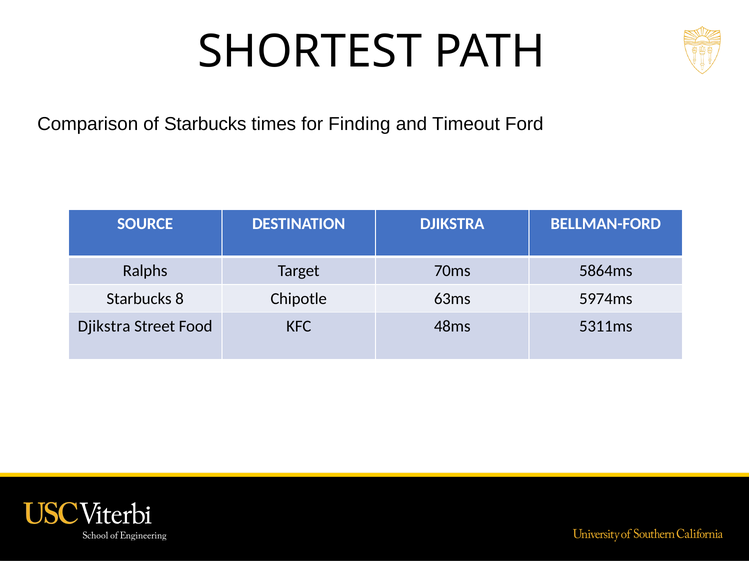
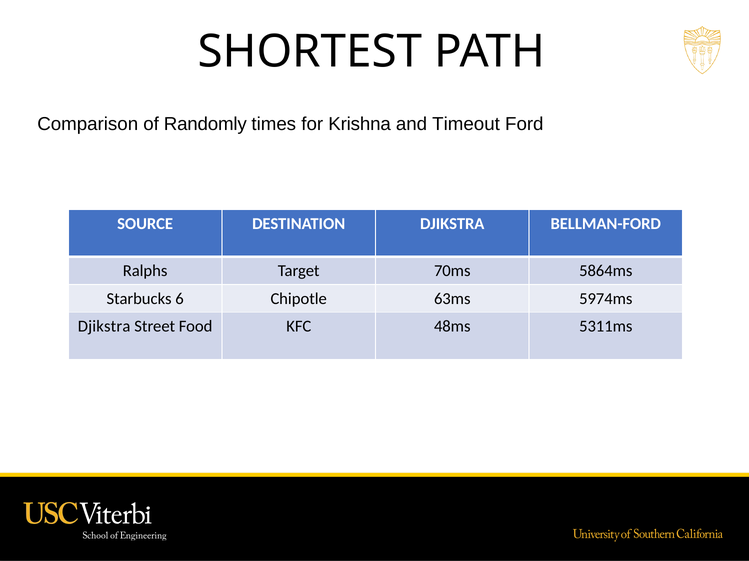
of Starbucks: Starbucks -> Randomly (205, 124)
Finding: Finding -> Krishna (360, 124)
8: 8 -> 6 (179, 299)
